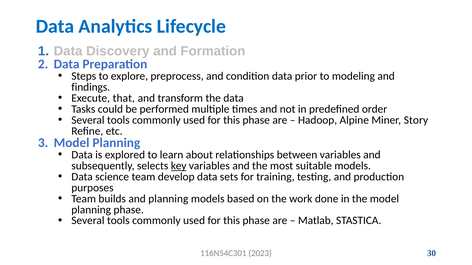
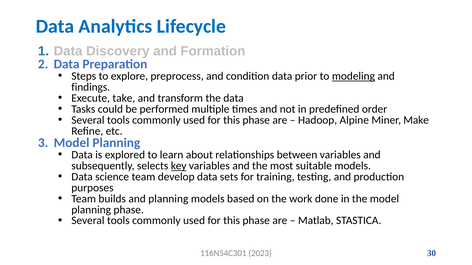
modeling underline: none -> present (353, 76)
that: that -> take (124, 98)
Story: Story -> Make (416, 120)
